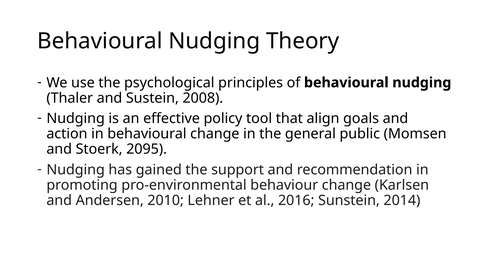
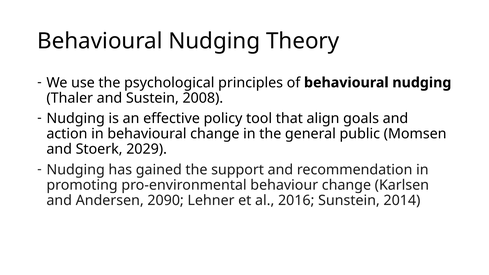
2095: 2095 -> 2029 (147, 149)
2010: 2010 -> 2090 (166, 200)
